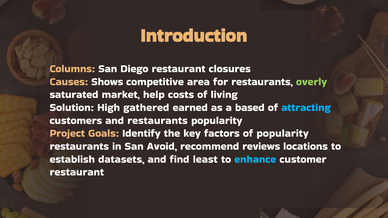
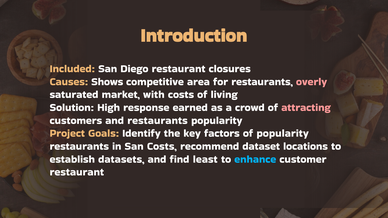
Columns: Columns -> Included (72, 69)
overly colour: light green -> pink (312, 82)
help: help -> with (154, 95)
gathered: gathered -> response (146, 108)
based: based -> crowd (250, 108)
attracting colour: light blue -> pink (306, 108)
San Avoid: Avoid -> Costs (162, 146)
reviews: reviews -> dataset (261, 146)
